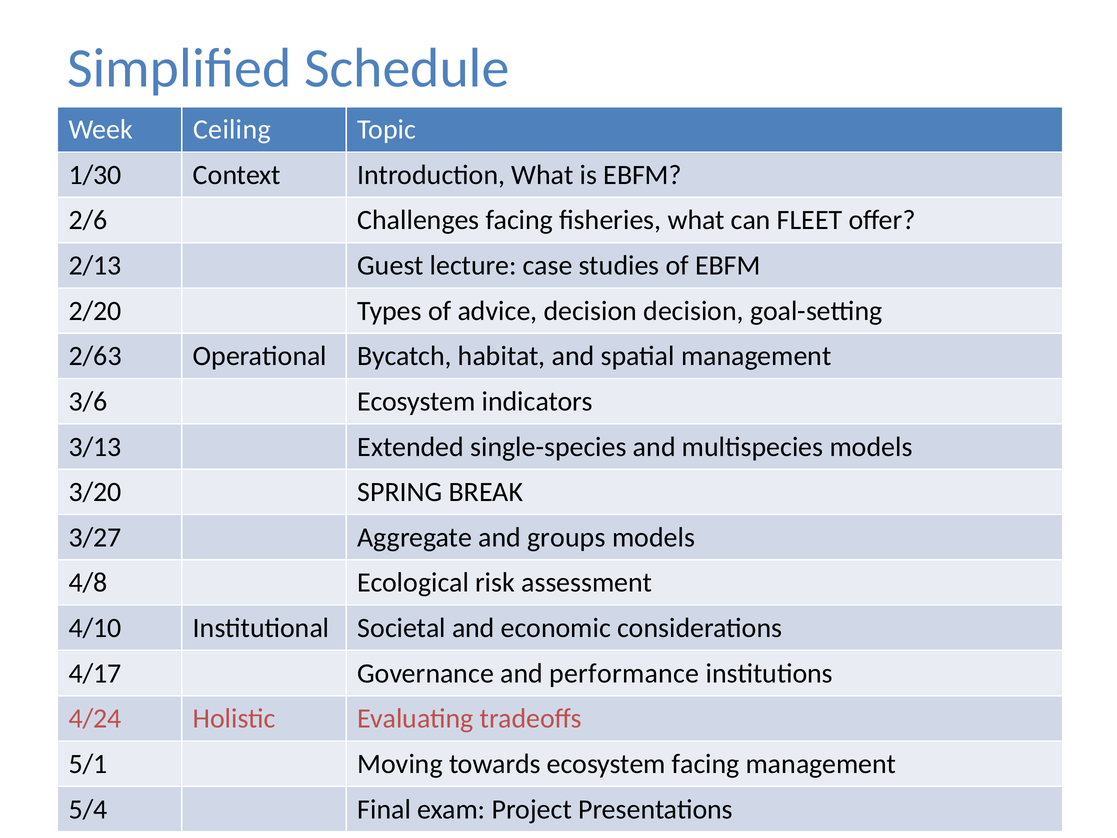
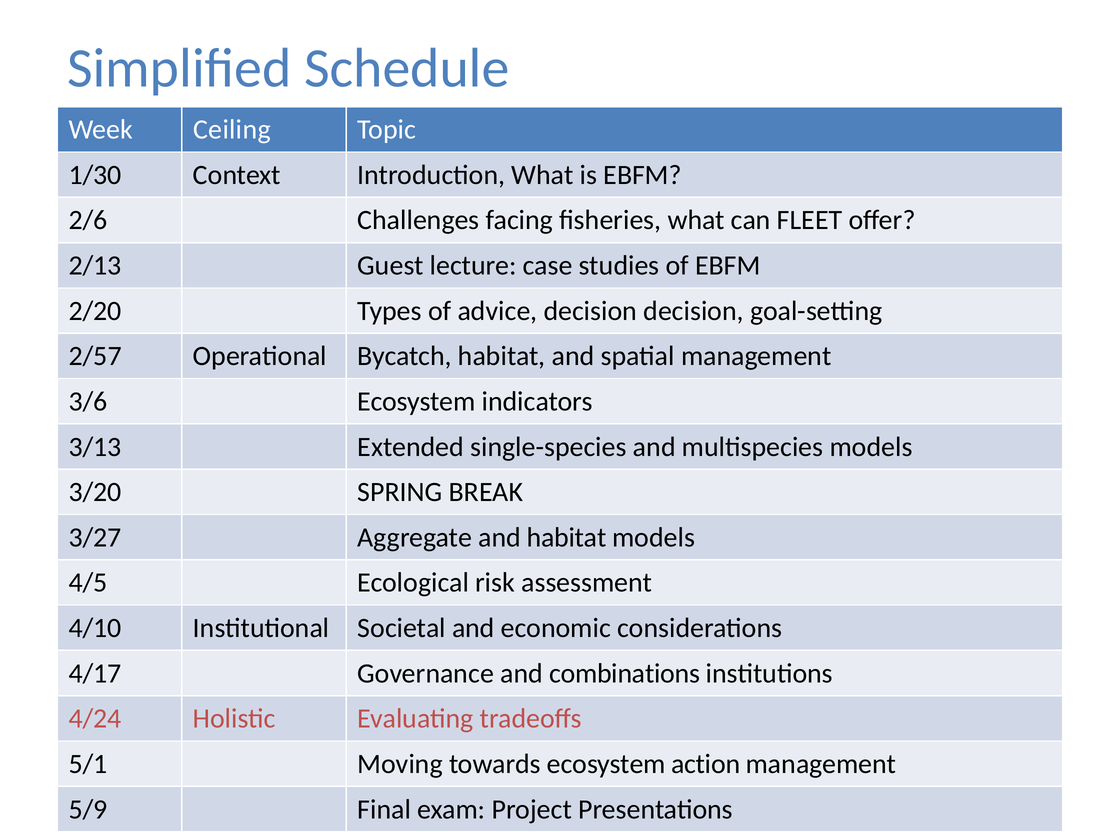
2/63: 2/63 -> 2/57 (95, 356)
and groups: groups -> habitat (567, 537)
4/8: 4/8 -> 4/5 (88, 583)
performance: performance -> combinations (625, 673)
ecosystem facing: facing -> action (706, 764)
5/4: 5/4 -> 5/9 (88, 809)
